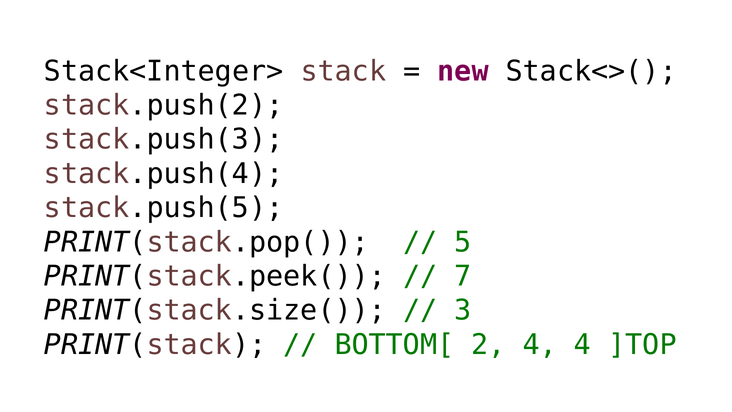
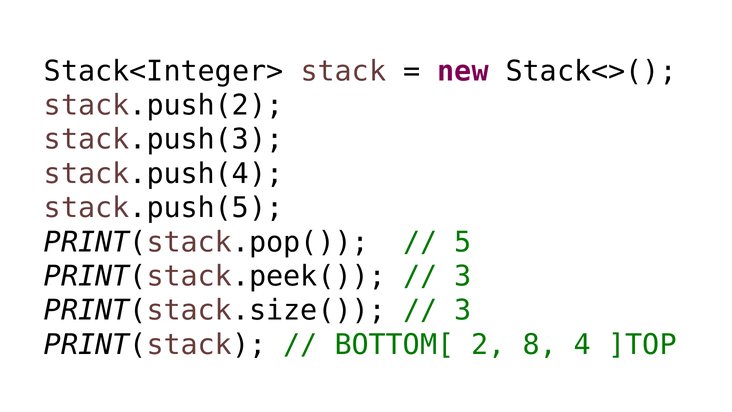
7: 7 -> 3 (463, 276)
2 4: 4 -> 8 (540, 345)
